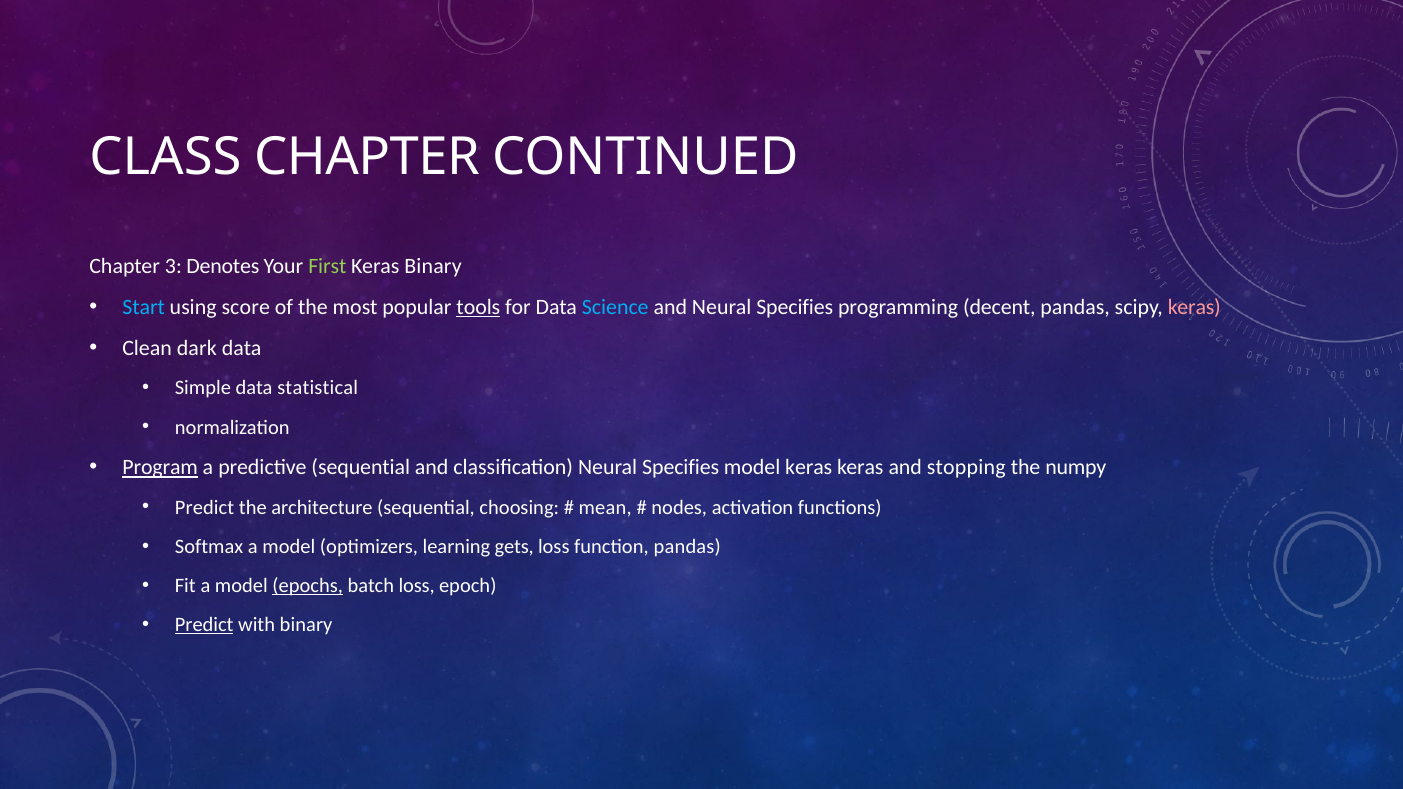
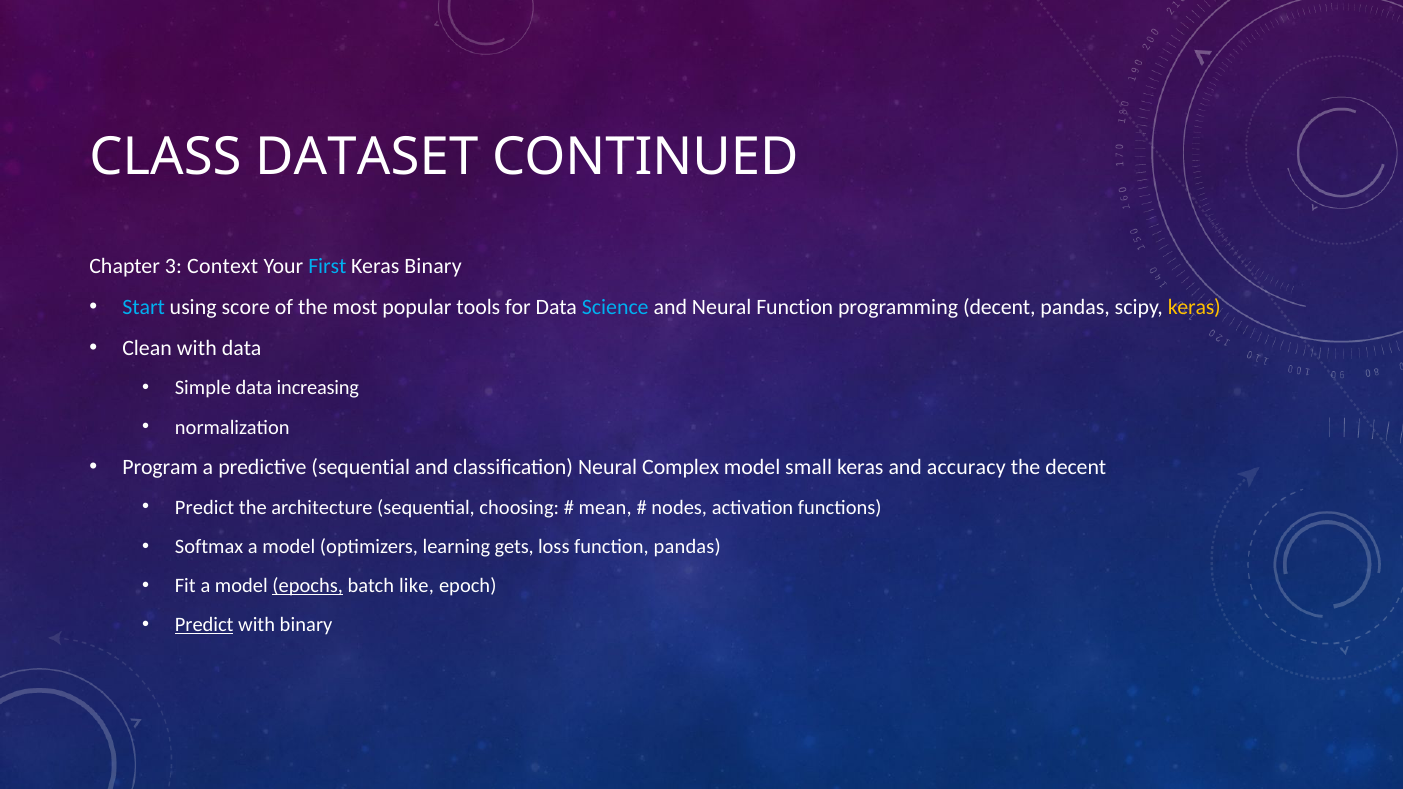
CLASS CHAPTER: CHAPTER -> DATASET (367, 158)
Denotes: Denotes -> Context (223, 266)
First colour: light green -> light blue (327, 266)
tools underline: present -> none (478, 307)
and Neural Specifies: Specifies -> Function (795, 307)
keras colour: pink -> yellow (1194, 307)
Clean dark: dark -> with (197, 348)
statistical: statistical -> increasing (318, 388)
Program underline: present -> none (160, 468)
classification Neural Specifies: Specifies -> Complex (681, 468)
model keras: keras -> small (809, 468)
stopping: stopping -> accuracy (966, 468)
the numpy: numpy -> decent (1076, 468)
batch loss: loss -> like (416, 586)
